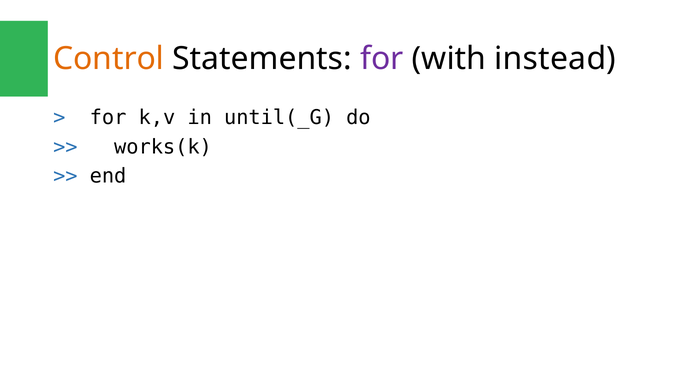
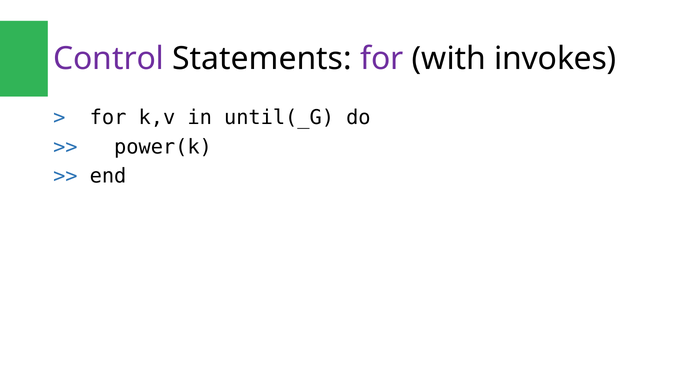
Control colour: orange -> purple (109, 59)
instead: instead -> invokes (555, 59)
works(k: works(k -> power(k (163, 147)
